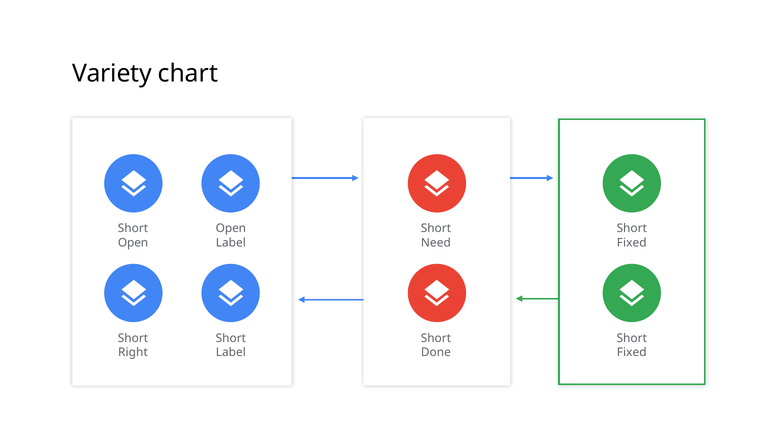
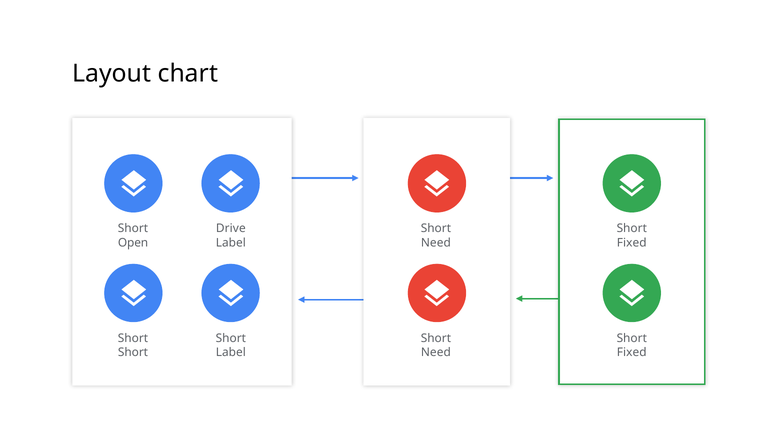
Variety: Variety -> Layout (112, 74)
Open: Open -> Drive (231, 229)
Right: Right -> Short (133, 353)
Done: Done -> Need (436, 353)
